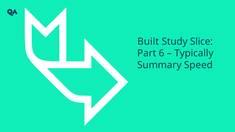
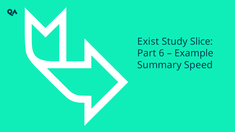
Built: Built -> Exist (148, 42)
Typically: Typically -> Example (194, 53)
